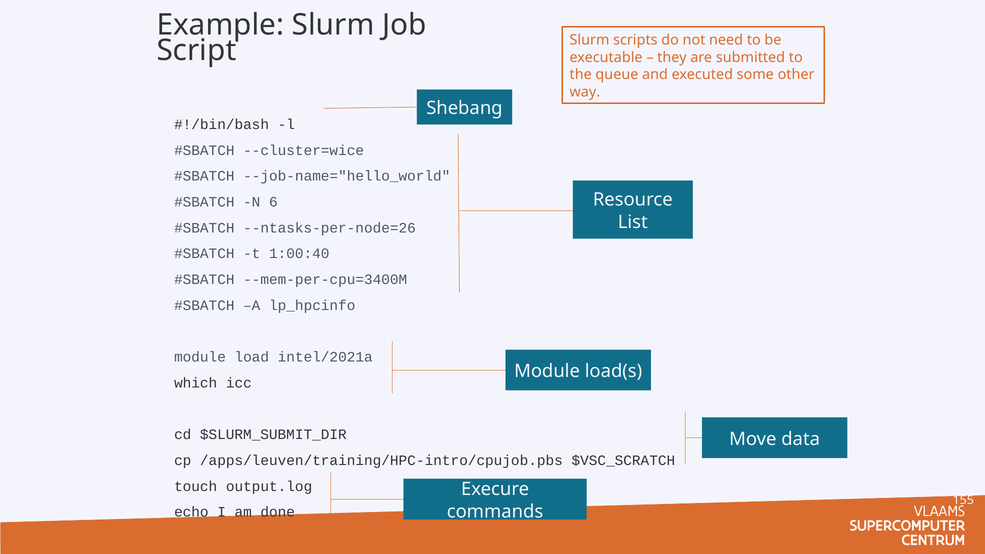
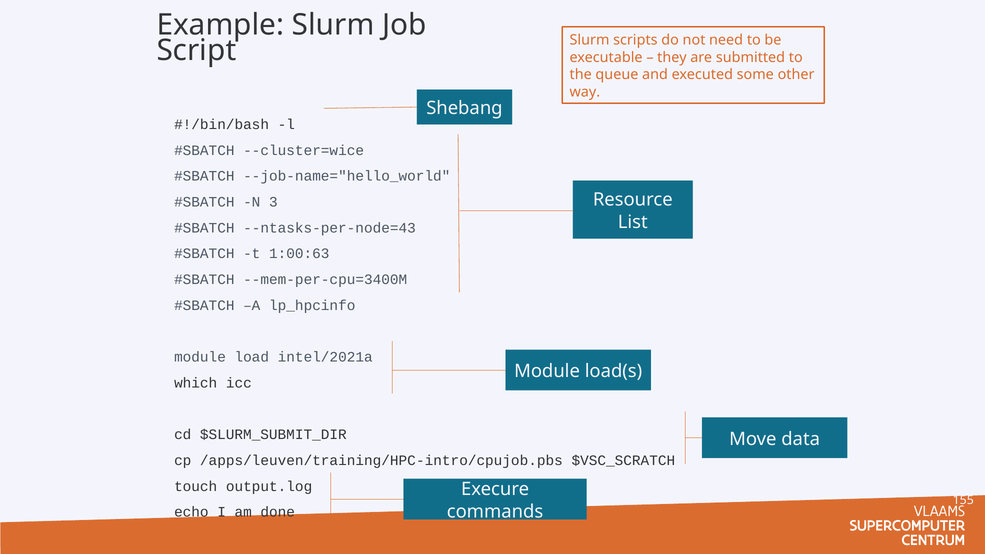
6: 6 -> 3 (273, 202)
--ntasks-per-node=26: --ntasks-per-node=26 -> --ntasks-per-node=43 (329, 228)
1:00:40: 1:00:40 -> 1:00:63 (299, 254)
